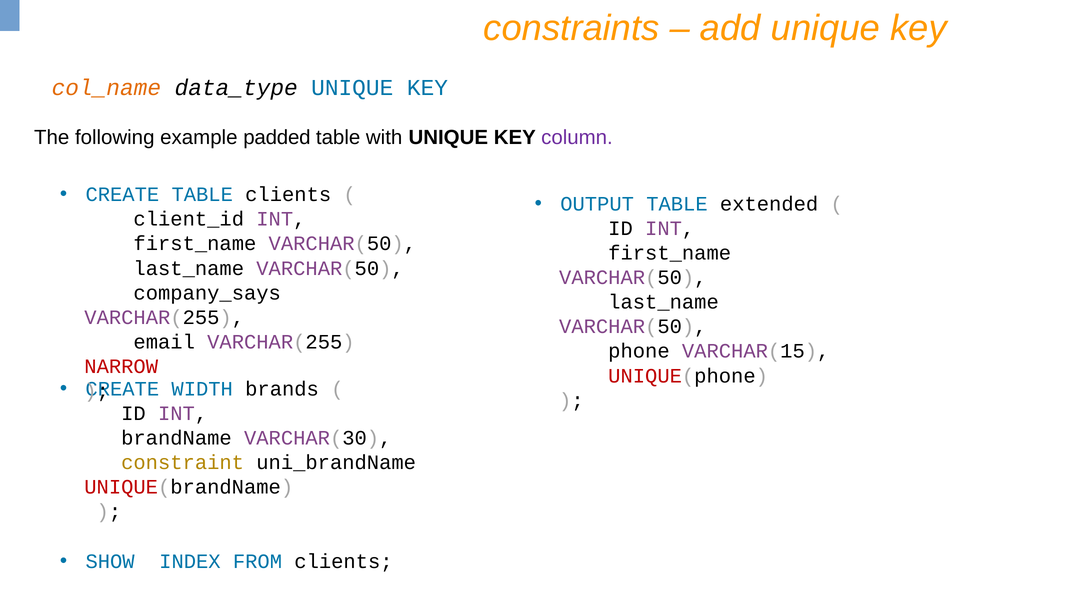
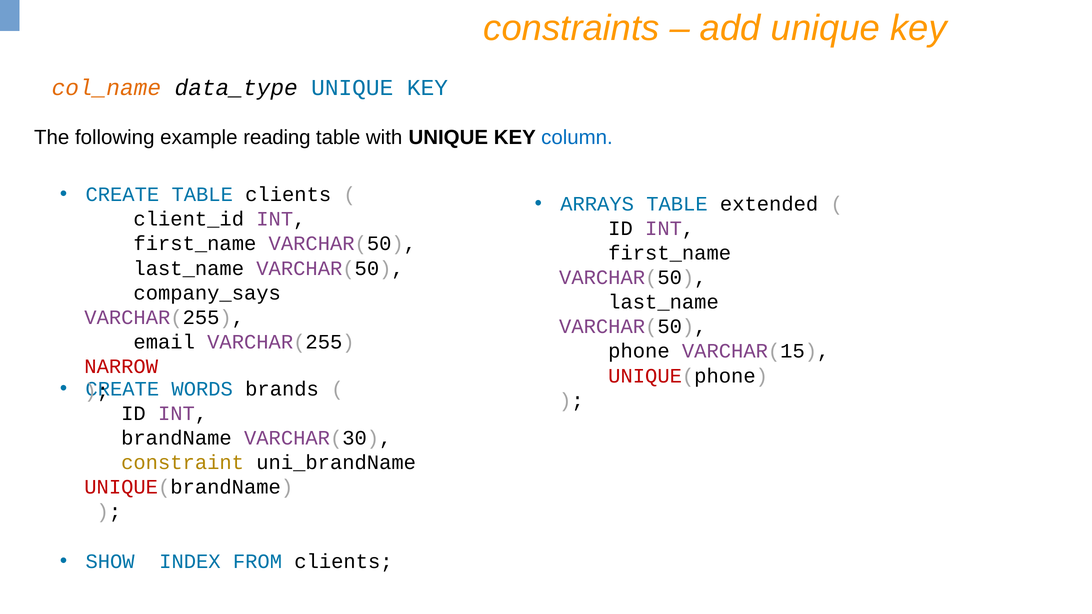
padded: padded -> reading (277, 138)
column colour: purple -> blue (577, 138)
OUTPUT: OUTPUT -> ARRAYS (597, 204)
WIDTH: WIDTH -> WORDS (202, 389)
